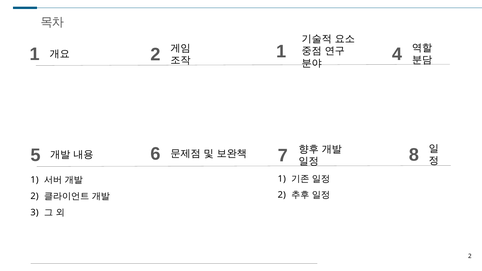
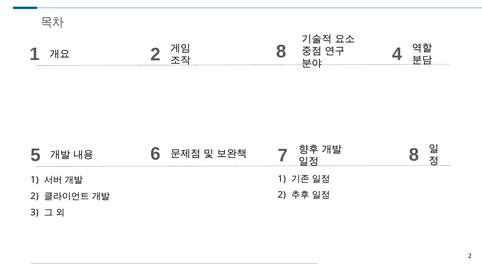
1: 1 -> 8 (281, 51)
